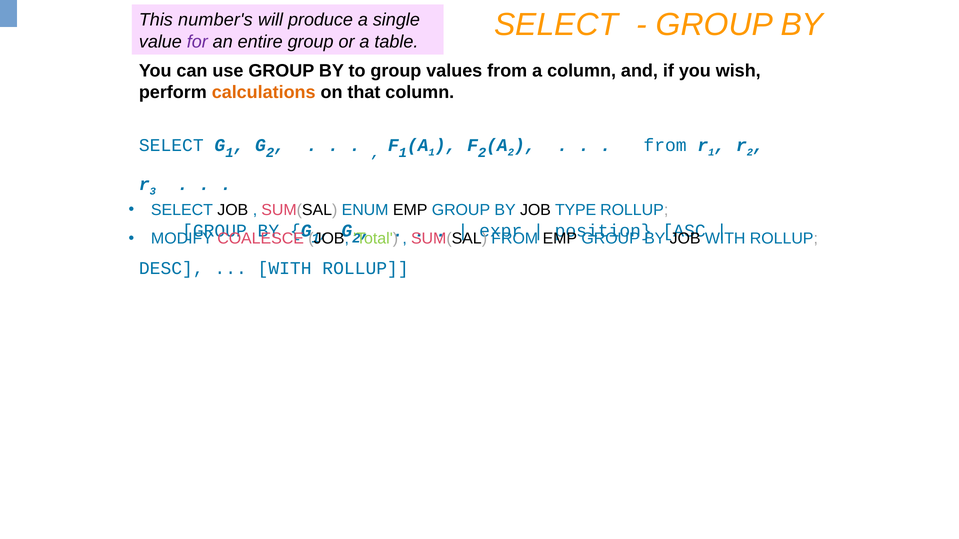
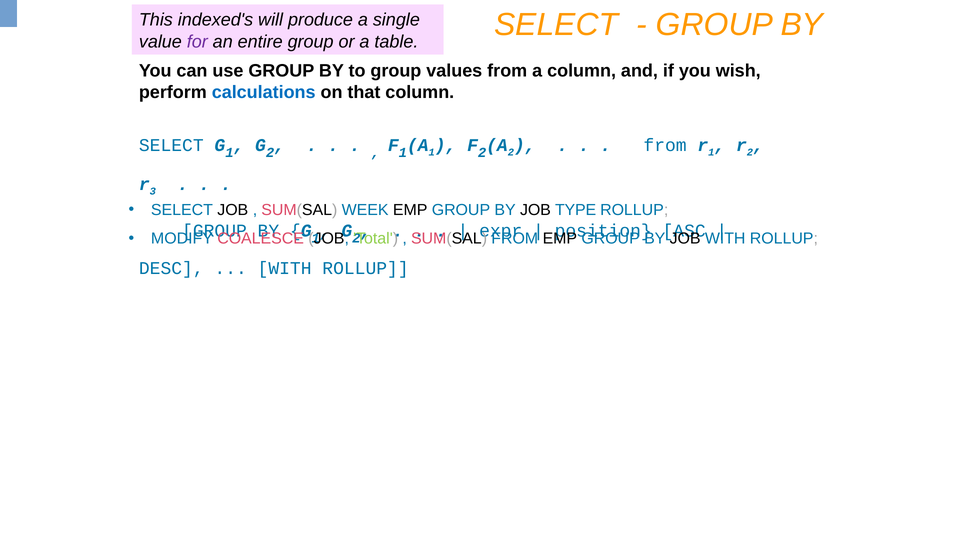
number's: number's -> indexed's (216, 20)
calculations colour: orange -> blue (264, 92)
ENUM: ENUM -> WEEK (365, 210)
